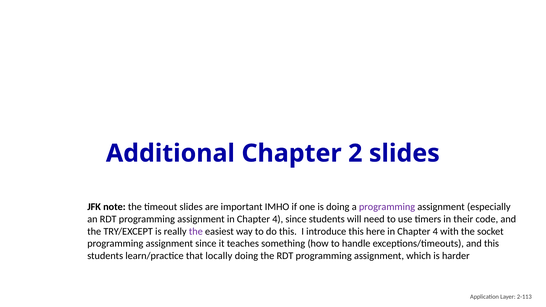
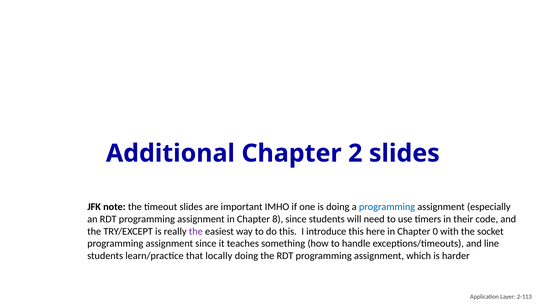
programming colour: purple -> blue (387, 207)
assignment in Chapter 4: 4 -> 8 (278, 219)
here in Chapter 4: 4 -> 0 (435, 231)
and this: this -> line (492, 244)
